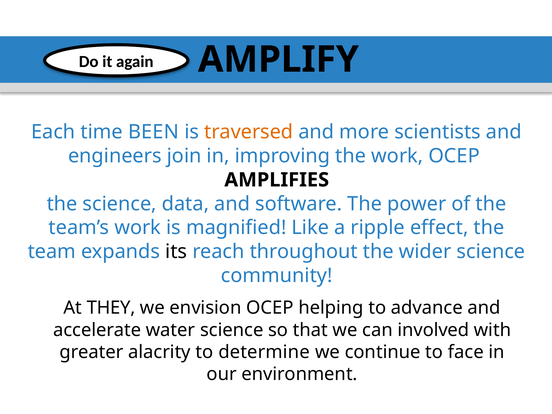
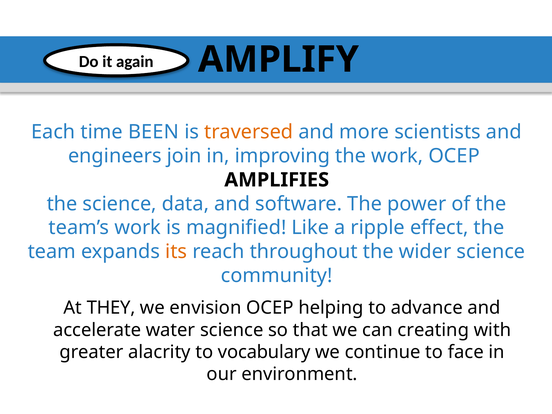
its colour: black -> orange (176, 252)
involved: involved -> creating (433, 330)
determine: determine -> vocabulary (264, 352)
